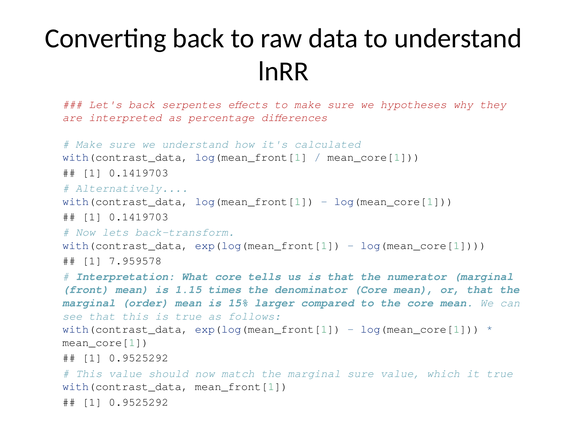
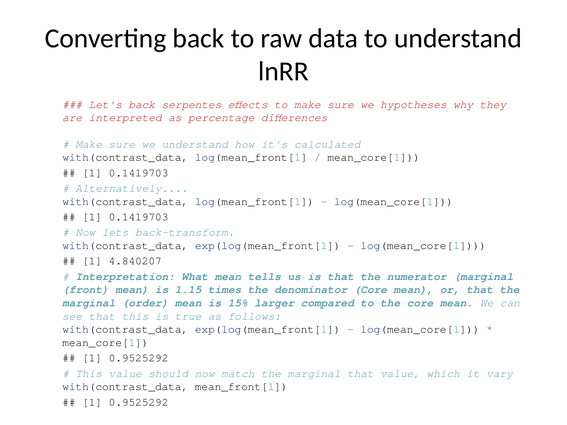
7.959578: 7.959578 -> 4.840207 (135, 261)
What core: core -> mean (228, 277)
marginal sure: sure -> that (361, 374)
it true: true -> vary (500, 374)
